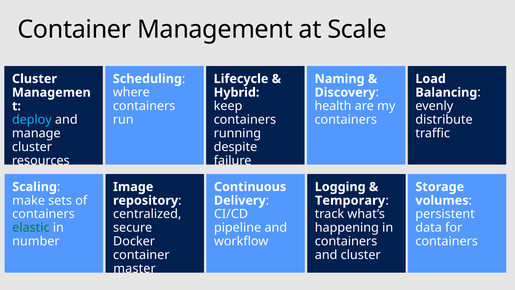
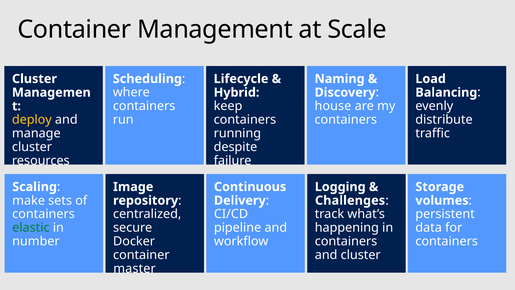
health: health -> house (333, 106)
deploy colour: light blue -> yellow (32, 120)
Temporary: Temporary -> Challenges (350, 200)
